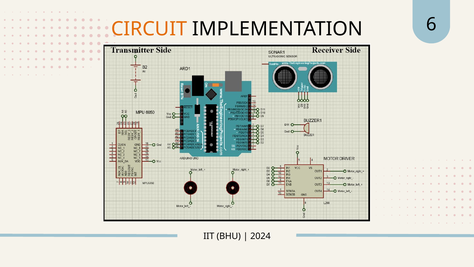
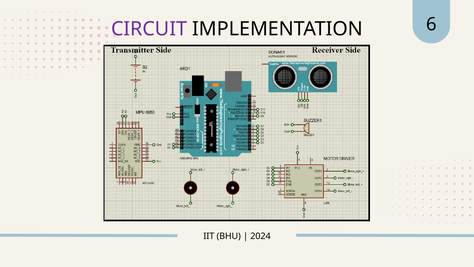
CIRCUIT colour: orange -> purple (149, 29)
